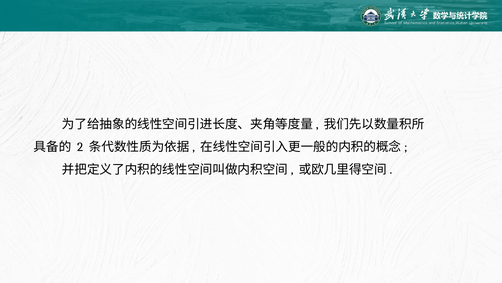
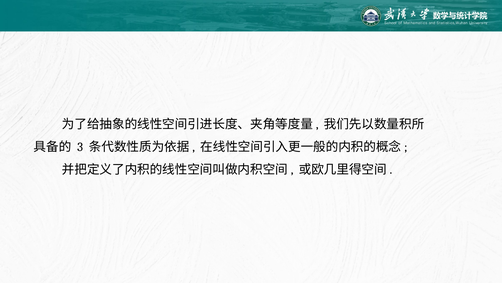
2: 2 -> 3 (80, 147)
